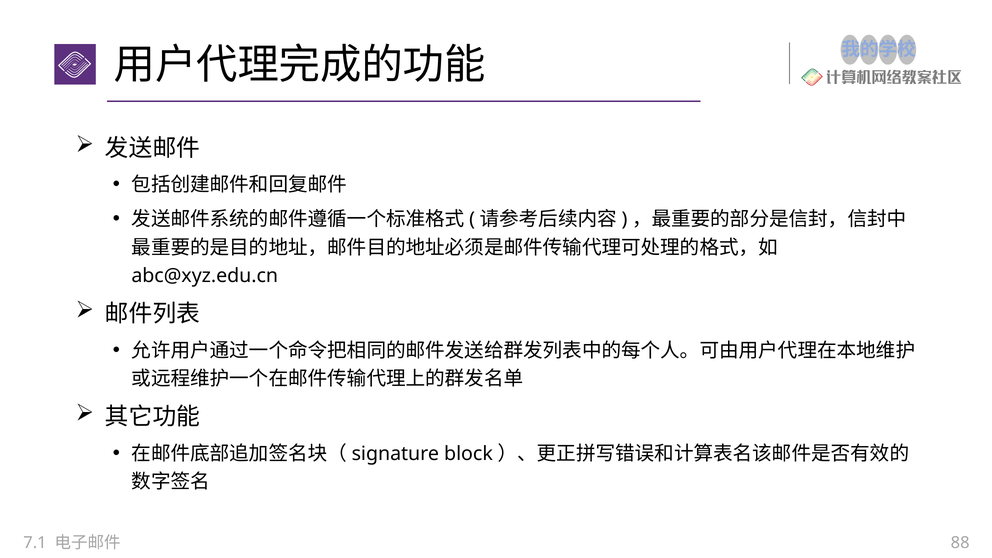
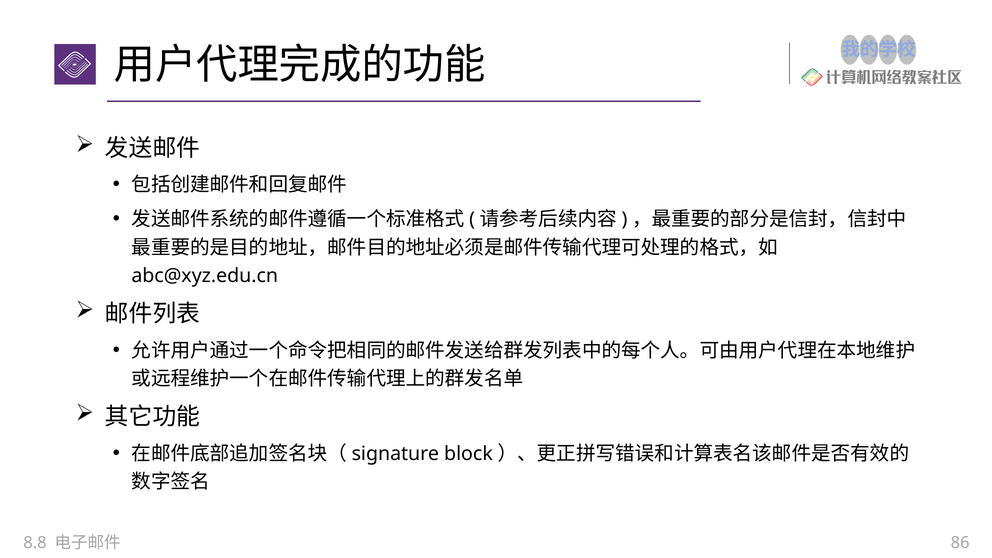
7.1: 7.1 -> 8.8 (35, 543)
88: 88 -> 86 (960, 543)
